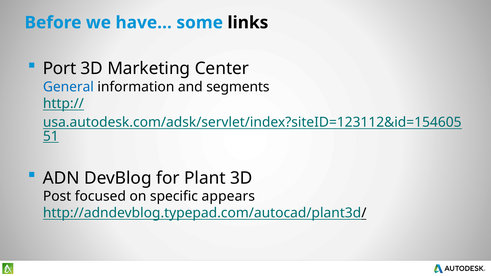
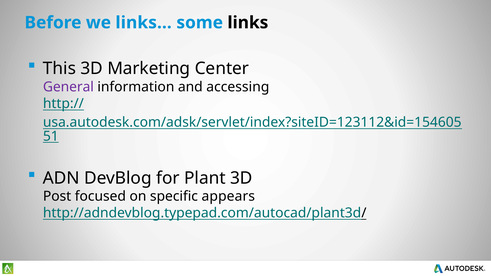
have…: have… -> links… (144, 23)
Port: Port -> This (59, 69)
General colour: blue -> purple (68, 87)
segments: segments -> accessing (238, 87)
